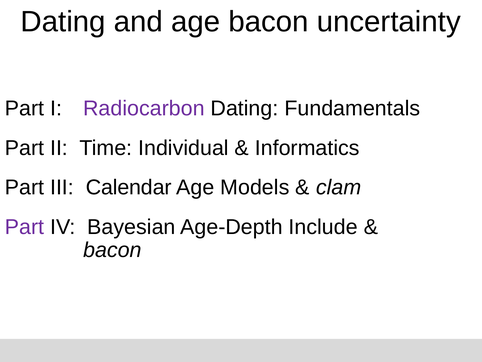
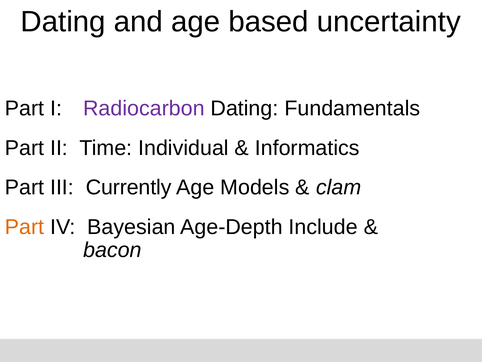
age bacon: bacon -> based (268, 22)
Calendar: Calendar -> Currently (129, 187)
Part colour: purple -> orange (24, 227)
